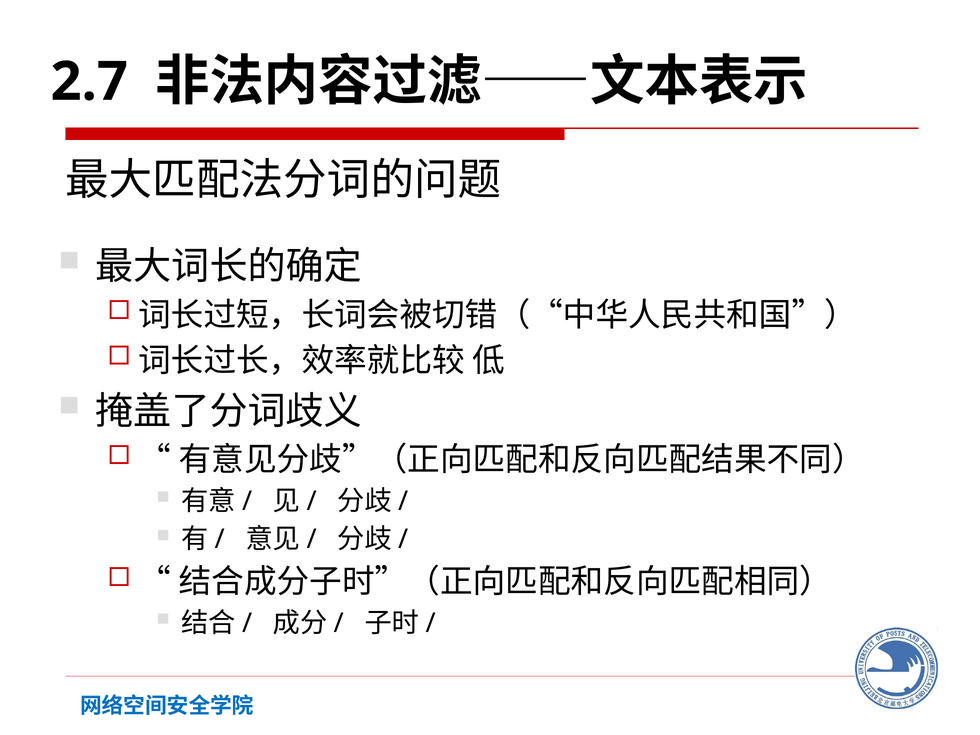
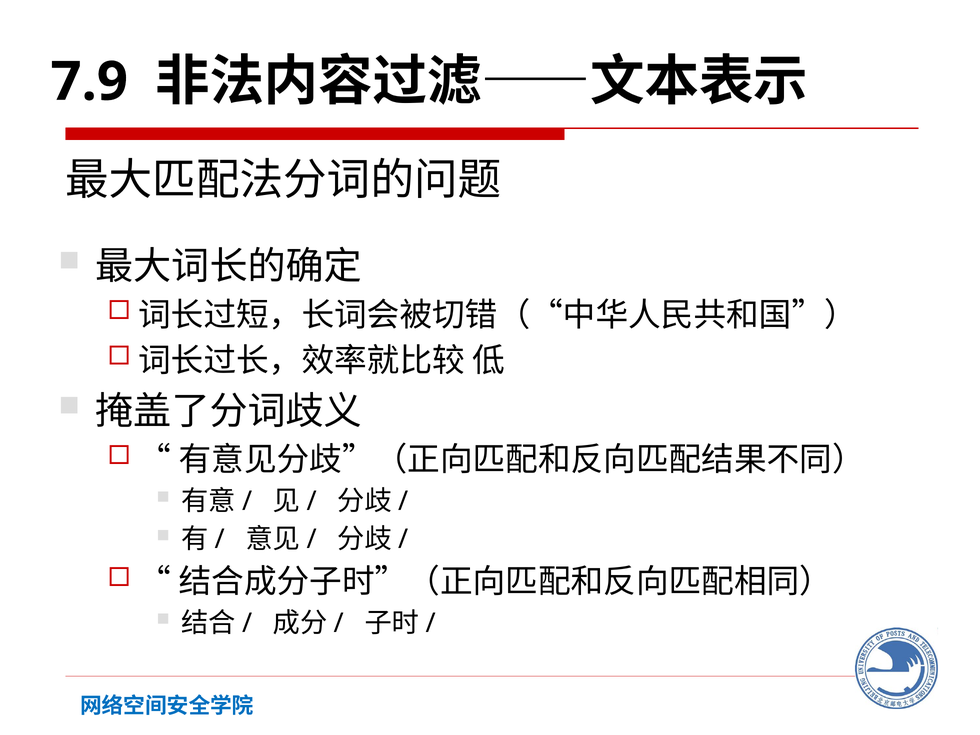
2.7: 2.7 -> 7.9 (89, 82)
